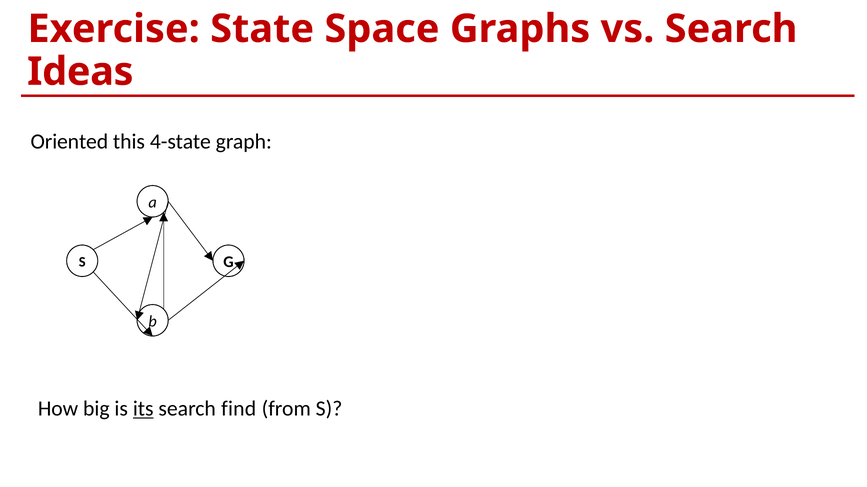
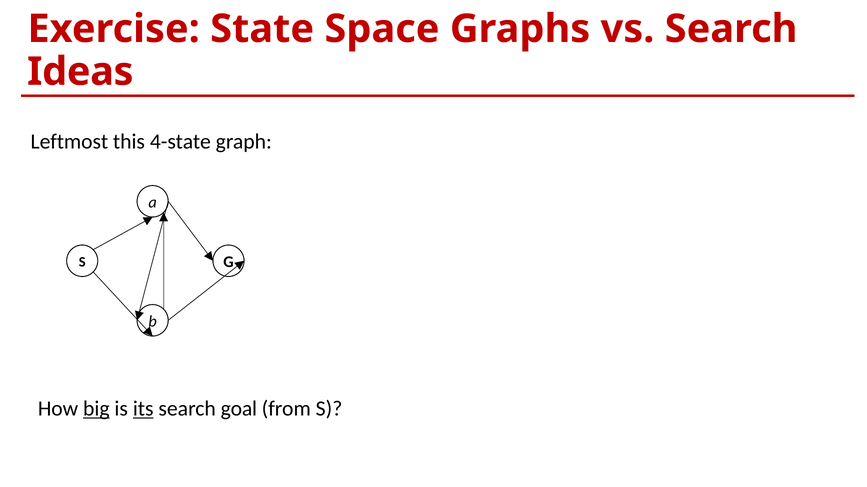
Oriented: Oriented -> Leftmost (69, 142)
big underline: none -> present (96, 409)
find: find -> goal (239, 409)
